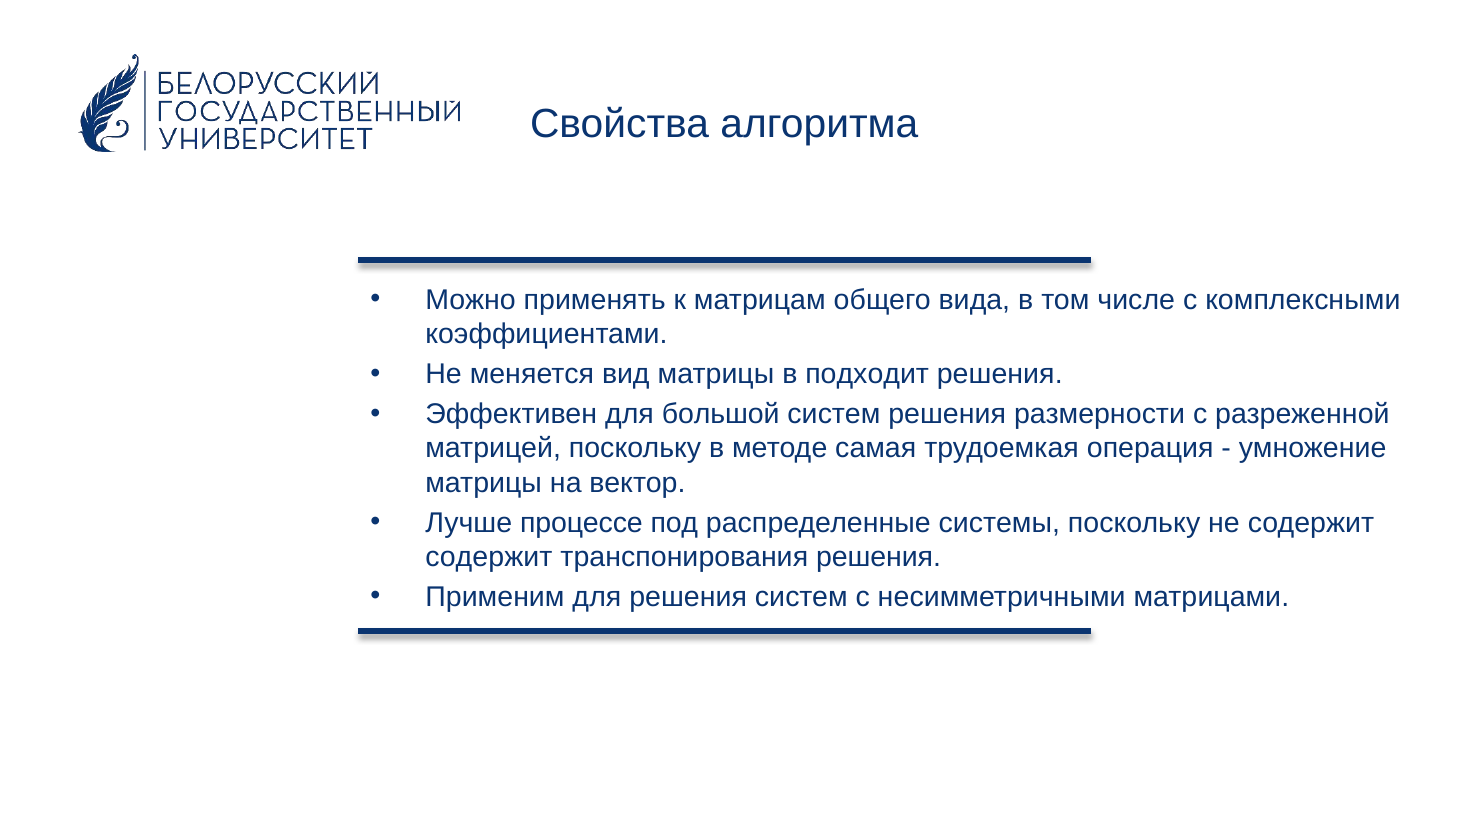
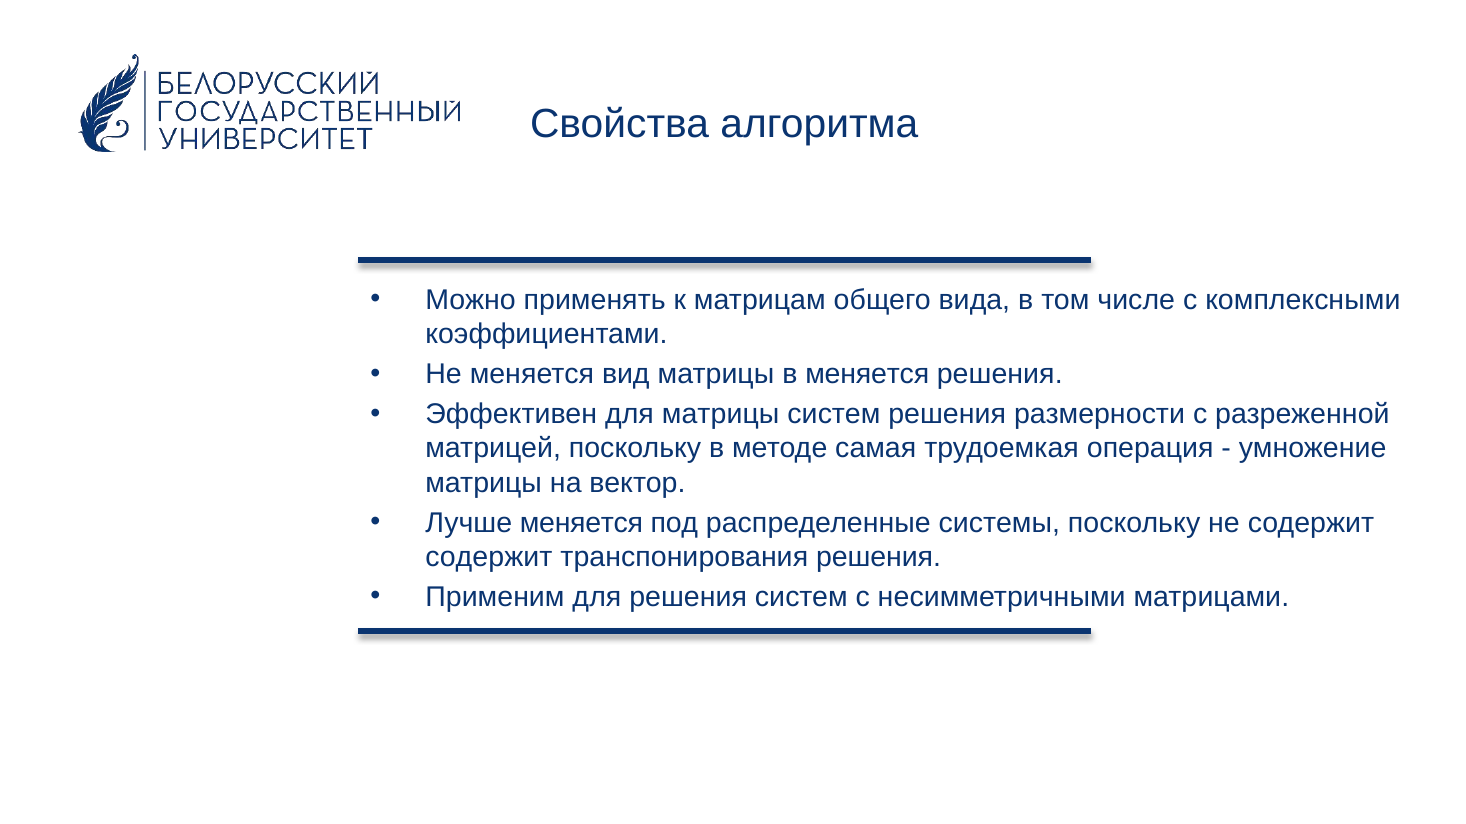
в подходит: подходит -> меняется (867, 375)
для большой: большой -> матрицы (721, 415)
Лучше процессе: процессе -> меняется (582, 523)
